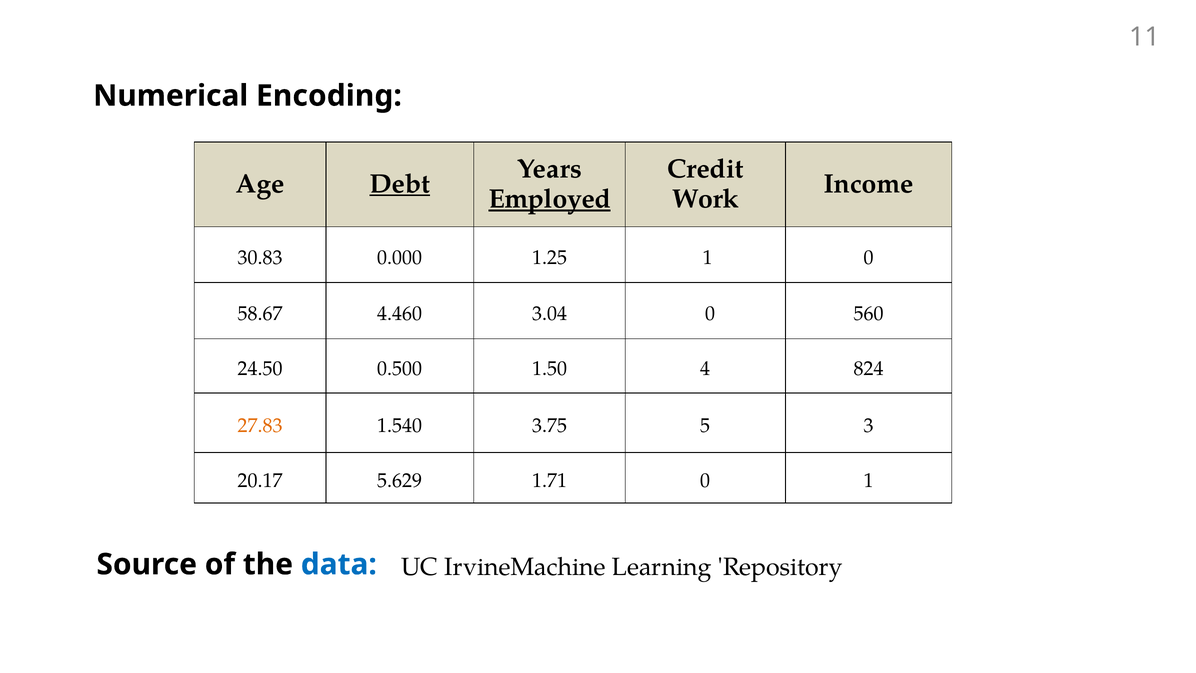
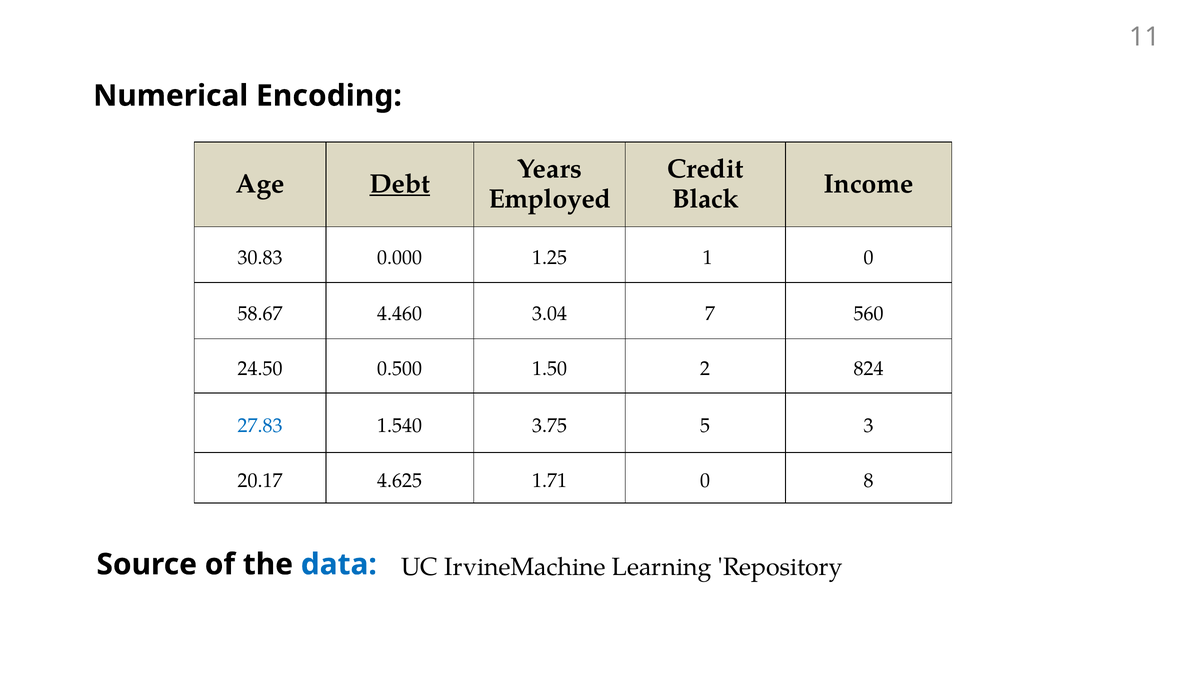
Employed underline: present -> none (550, 199)
Work: Work -> Black (706, 199)
3.04 0: 0 -> 7 (710, 313)
4: 4 -> 2 (705, 369)
27.83 colour: orange -> blue (260, 426)
5.629: 5.629 -> 4.625 (400, 480)
0 1: 1 -> 8 (869, 480)
